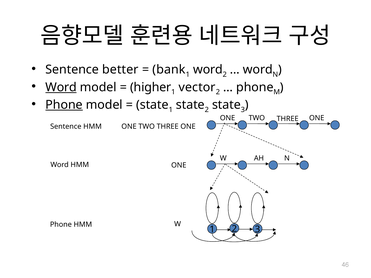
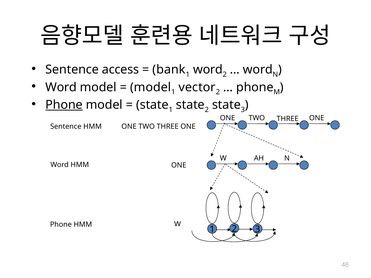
better: better -> access (120, 70)
Word underline: present -> none (61, 87)
higher: higher -> model (151, 87)
